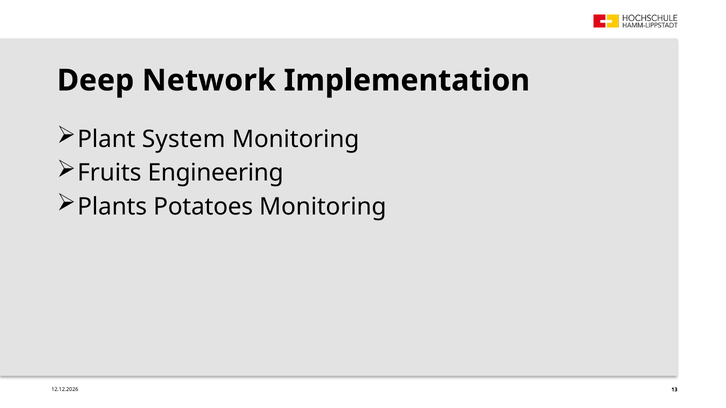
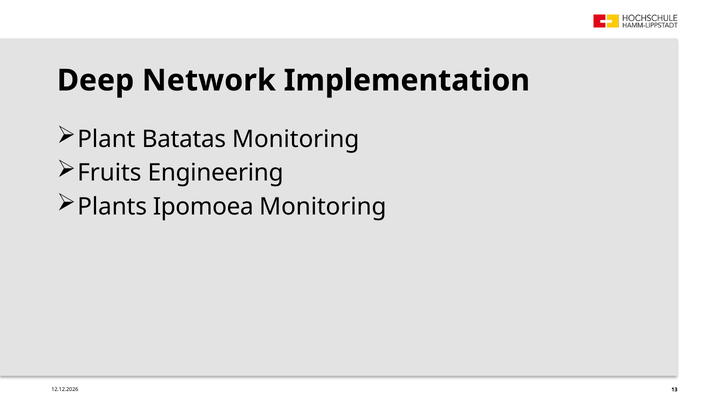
System: System -> Batatas (184, 139)
Potatoes: Potatoes -> Ipomoea (203, 207)
